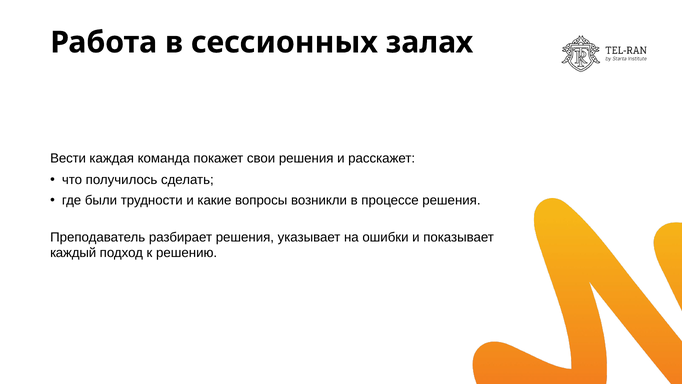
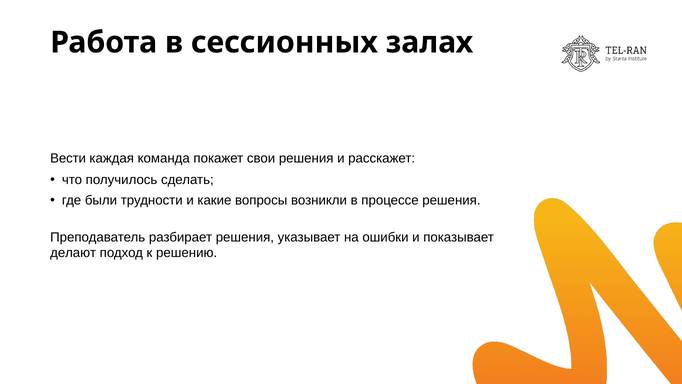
каждый: каждый -> делают (73, 253)
